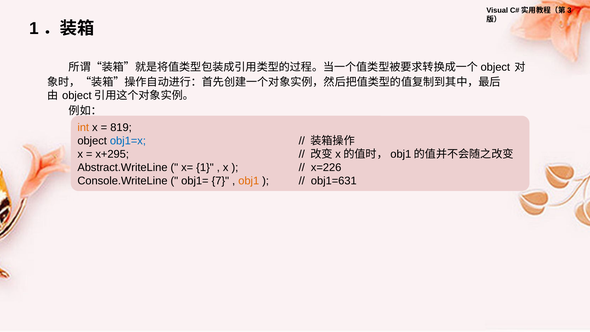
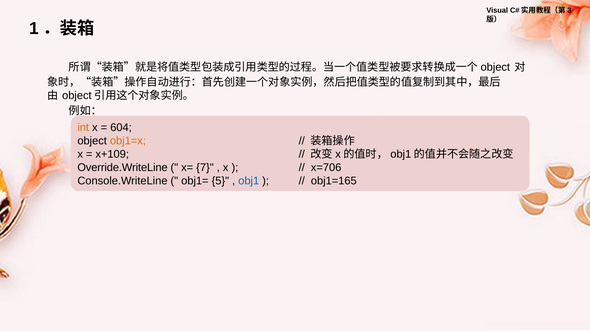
819: 819 -> 604 (121, 128)
obj1=x colour: blue -> orange (128, 141)
x+295: x+295 -> x+109 (112, 154)
Abstract.WriteLine: Abstract.WriteLine -> Override.WriteLine (123, 167)
x= 1: 1 -> 7 (205, 167)
x=226: x=226 -> x=706 (326, 167)
7: 7 -> 5 (220, 181)
obj1 colour: orange -> blue (249, 181)
obj1=631: obj1=631 -> obj1=165 (334, 181)
